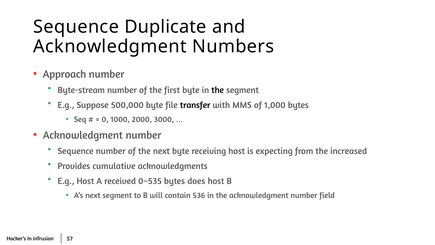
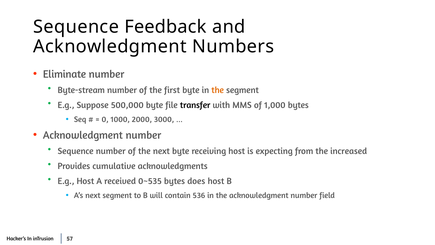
Duplicate: Duplicate -> Feedback (165, 27)
Approach: Approach -> Eliminate (64, 74)
the colour: black -> orange (218, 90)
